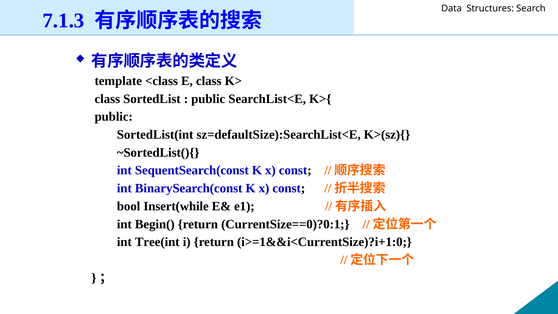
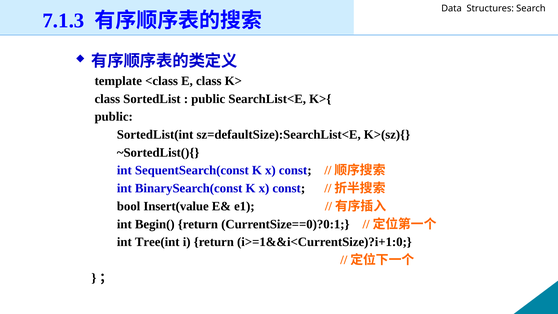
Insert(while: Insert(while -> Insert(value (176, 206)
